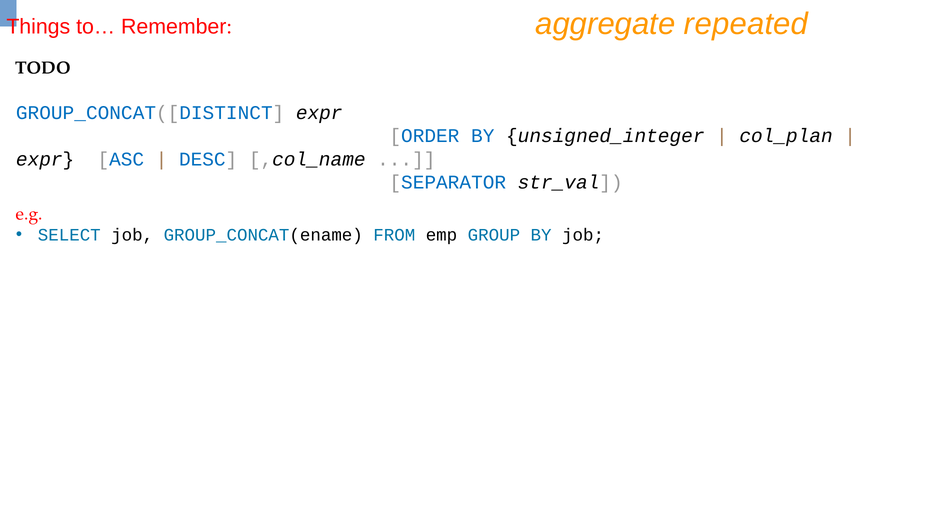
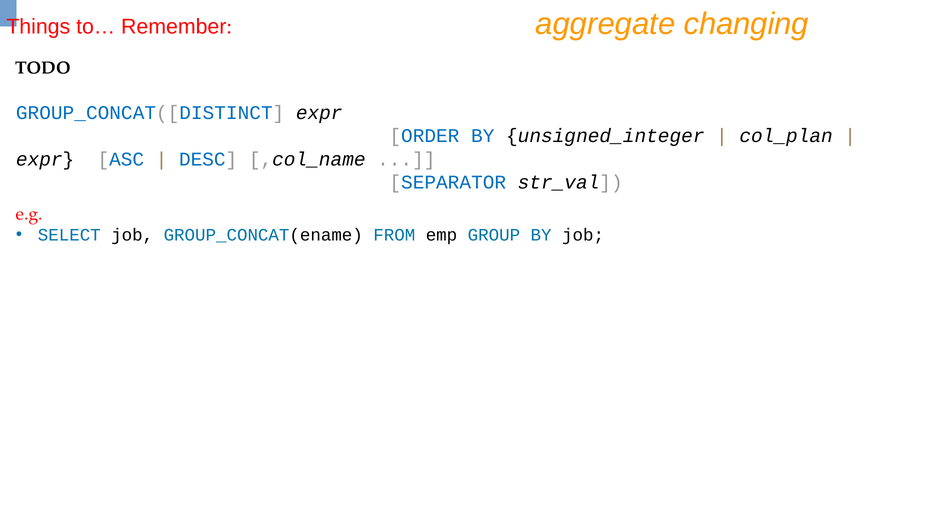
repeated: repeated -> changing (746, 24)
